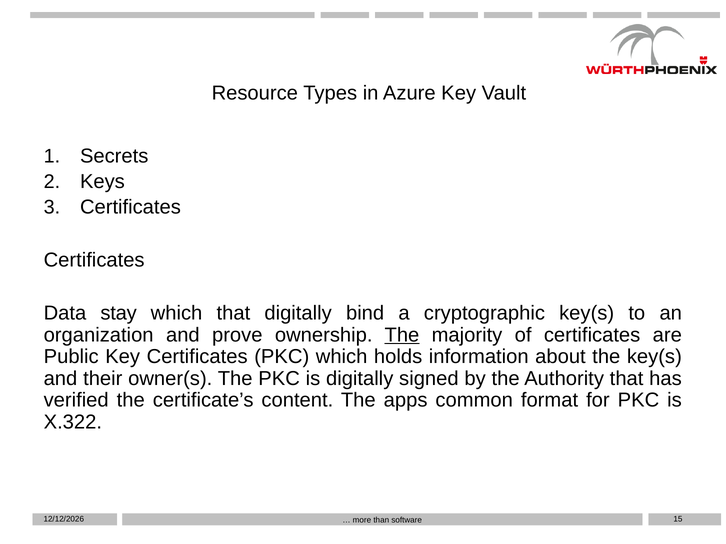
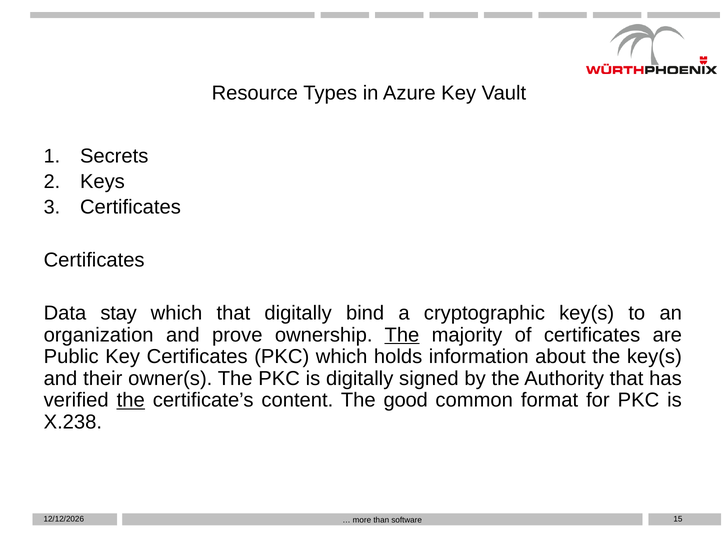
the underline: none -> present (131, 401)
apps: apps -> good (406, 401)
X.322: X.322 -> X.238 (73, 422)
